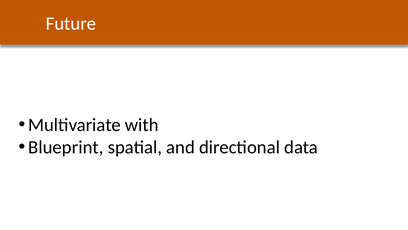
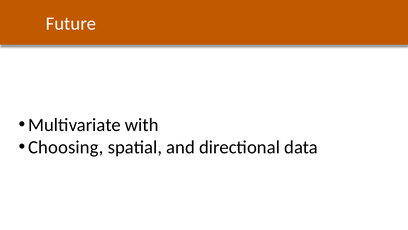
Blueprint: Blueprint -> Choosing (66, 147)
